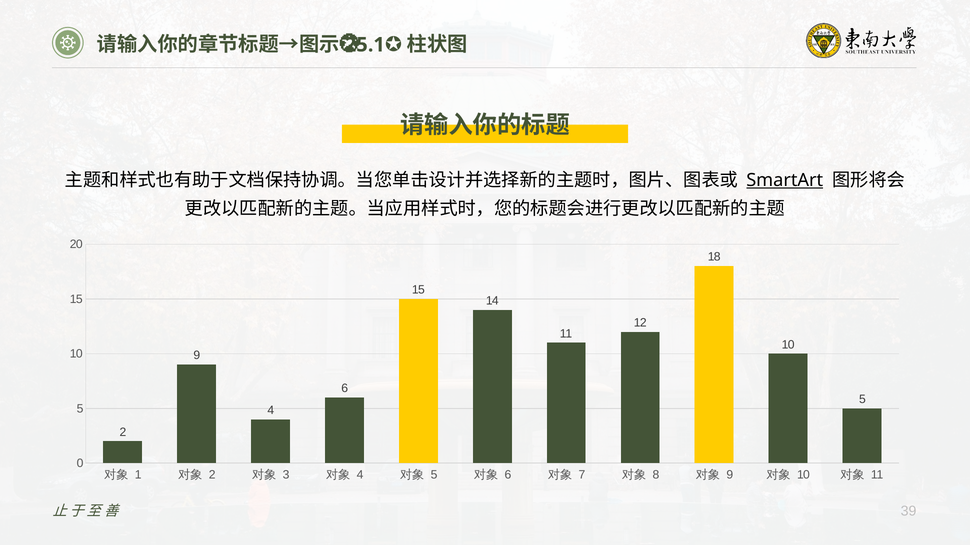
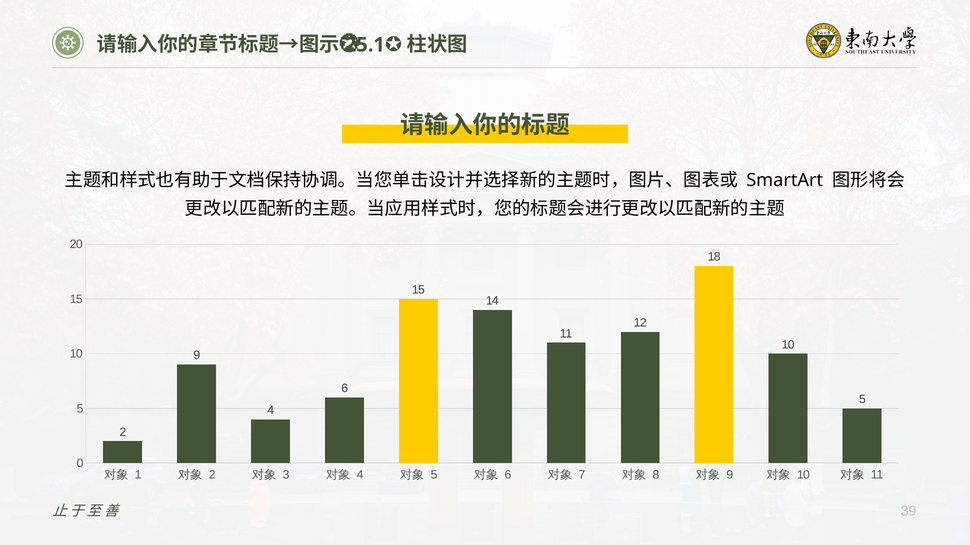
SmartArt underline: present -> none (785, 180)
